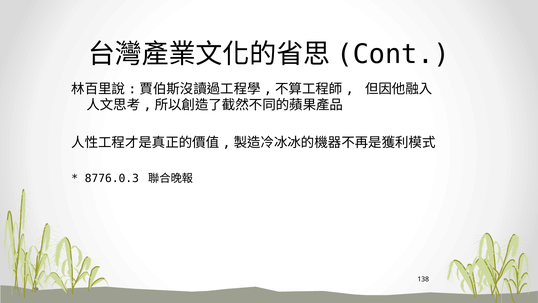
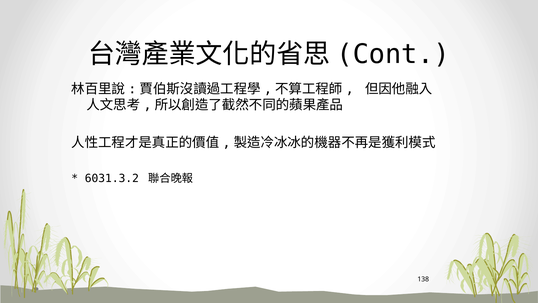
8776.0.3: 8776.0.3 -> 6031.3.2 (112, 178)
